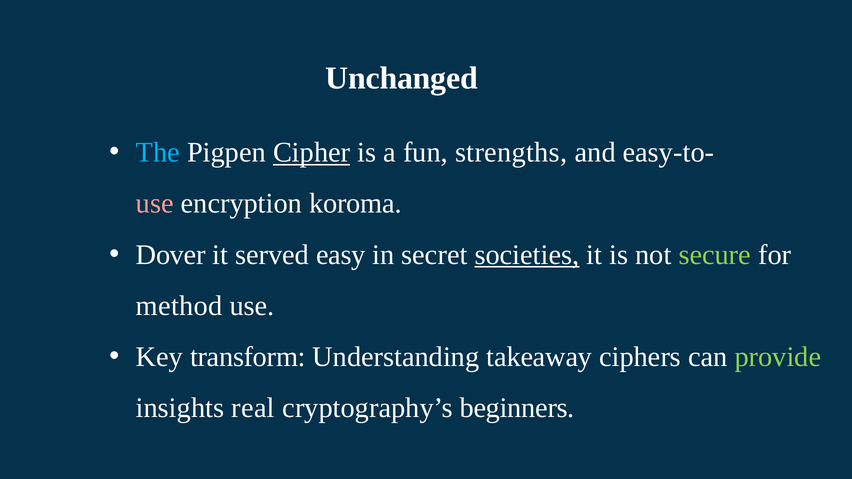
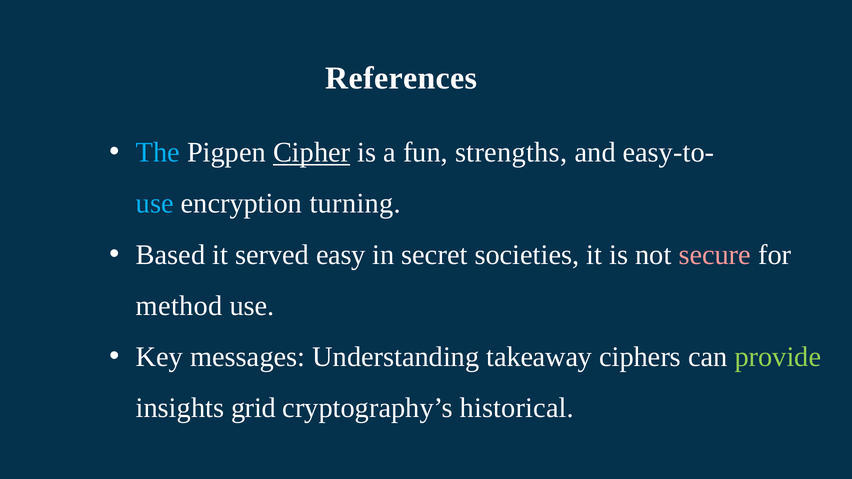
Unchanged: Unchanged -> References (401, 78)
use colour: pink -> light blue (155, 204)
koroma: koroma -> turning (355, 204)
Dover: Dover -> Based (171, 255)
societies underline: present -> none (527, 255)
secure colour: light green -> pink (715, 255)
transform: transform -> messages (248, 357)
real: real -> grid (253, 408)
beginners: beginners -> historical (517, 408)
